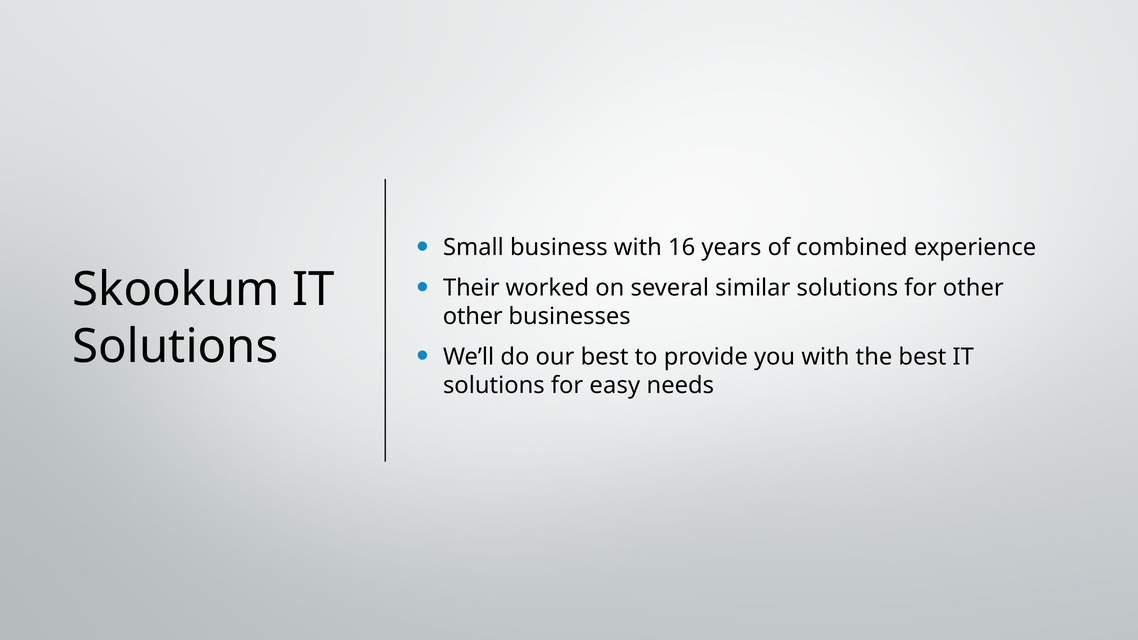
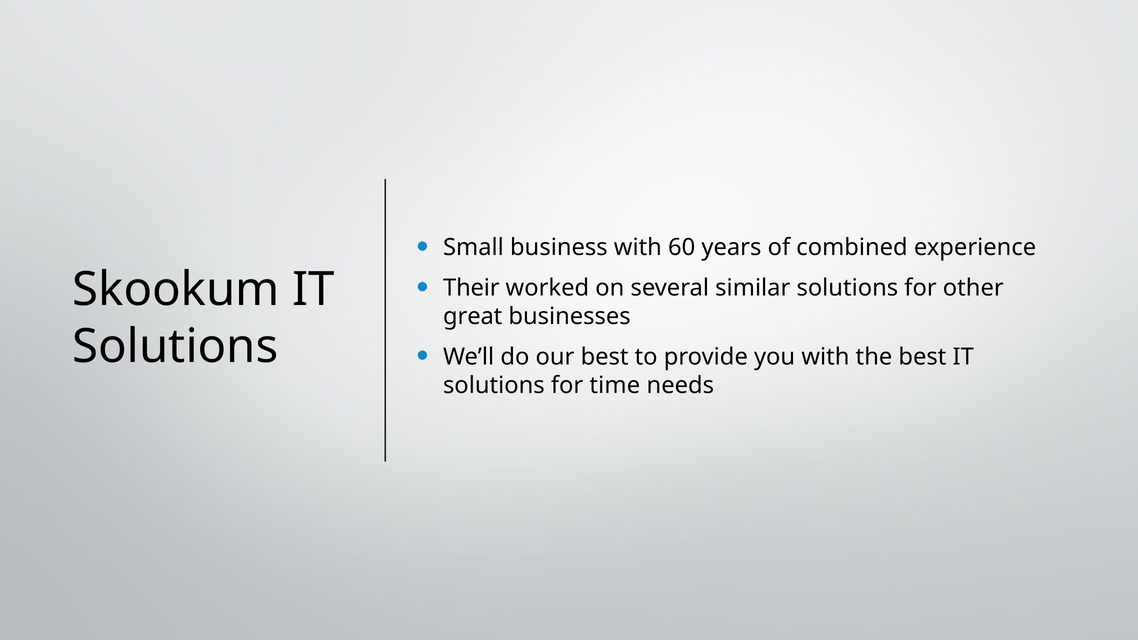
16: 16 -> 60 (682, 248)
other: other -> great (473, 316)
easy: easy -> time (615, 385)
